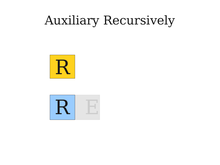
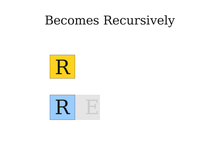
Auxiliary: Auxiliary -> Becomes (72, 21)
